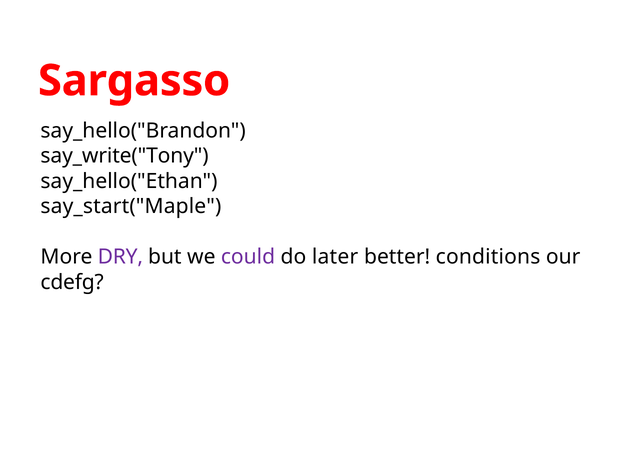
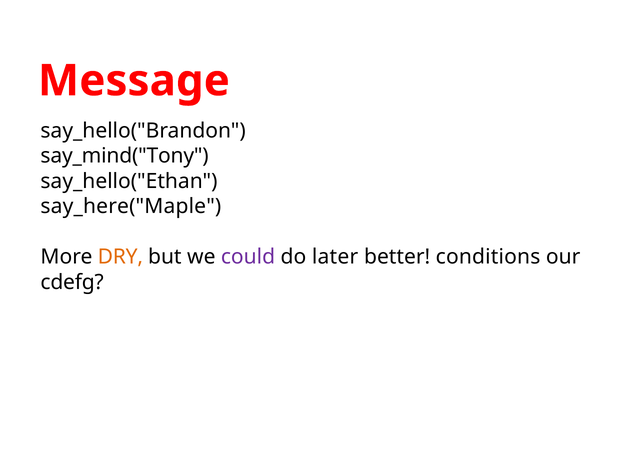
Sargasso: Sargasso -> Message (134, 81)
say_write("Tony: say_write("Tony -> say_mind("Tony (125, 156)
say_start("Maple: say_start("Maple -> say_here("Maple (131, 207)
DRY colour: purple -> orange (120, 257)
